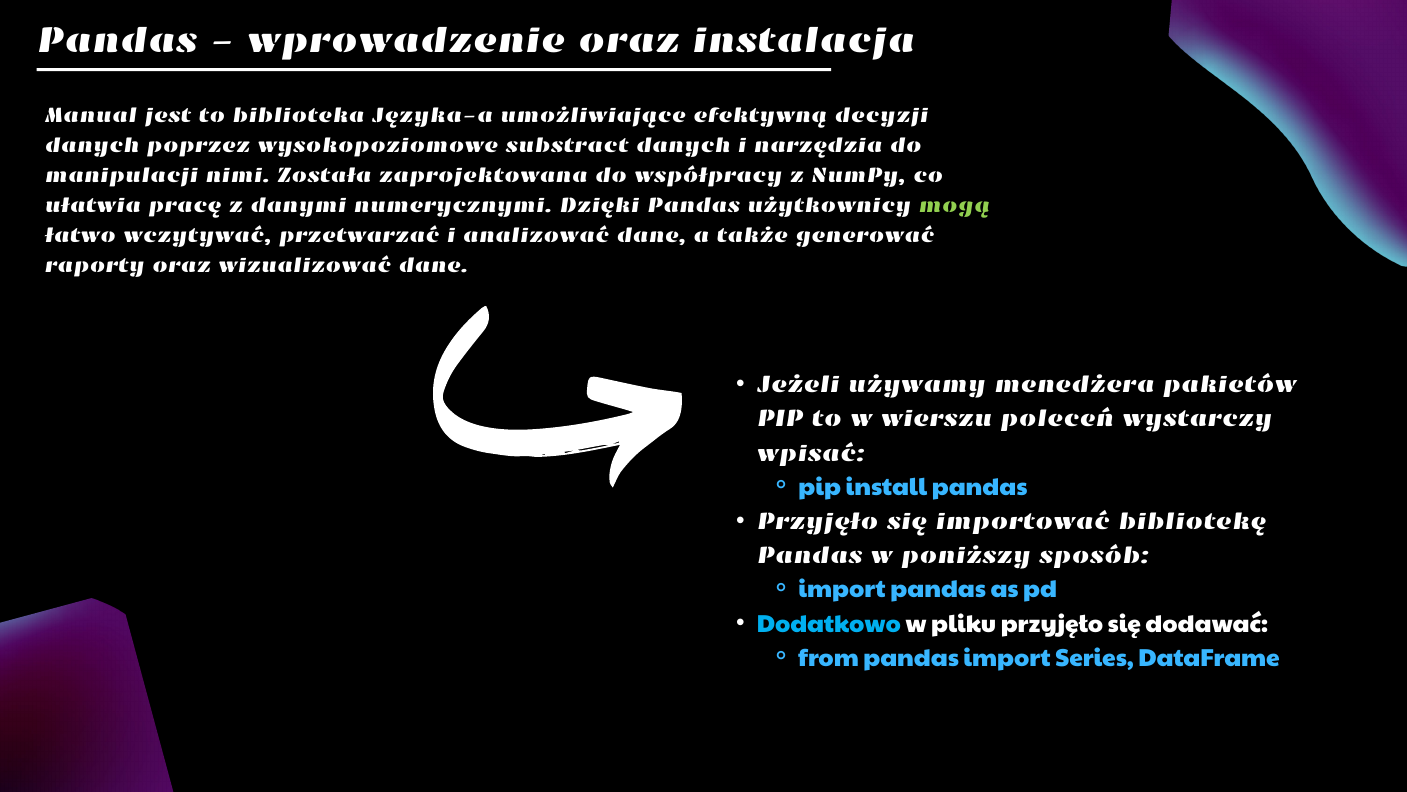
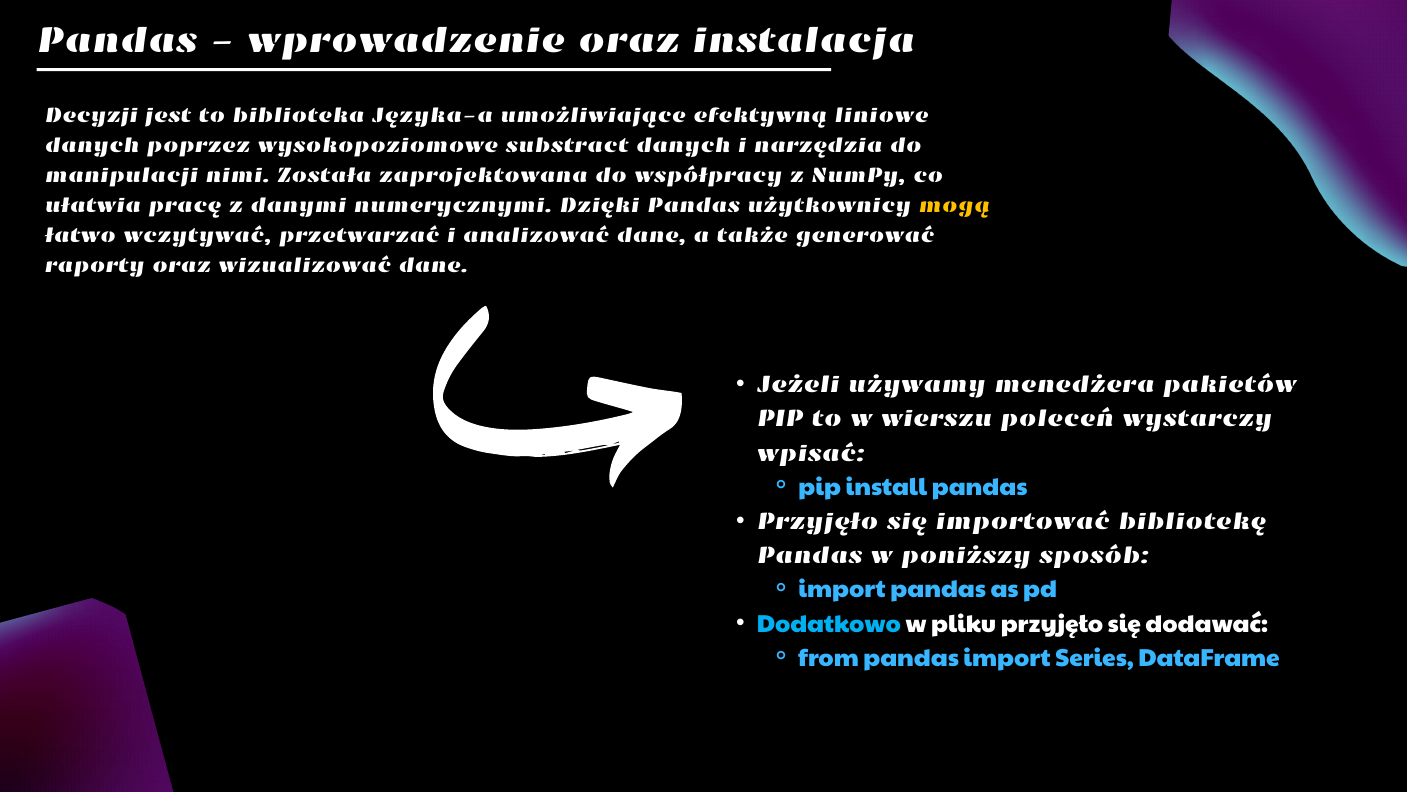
Manual: Manual -> Decyzji (91, 115)
decyzji: decyzji -> liniowe (882, 115)
mogą colour: light green -> yellow (954, 205)
